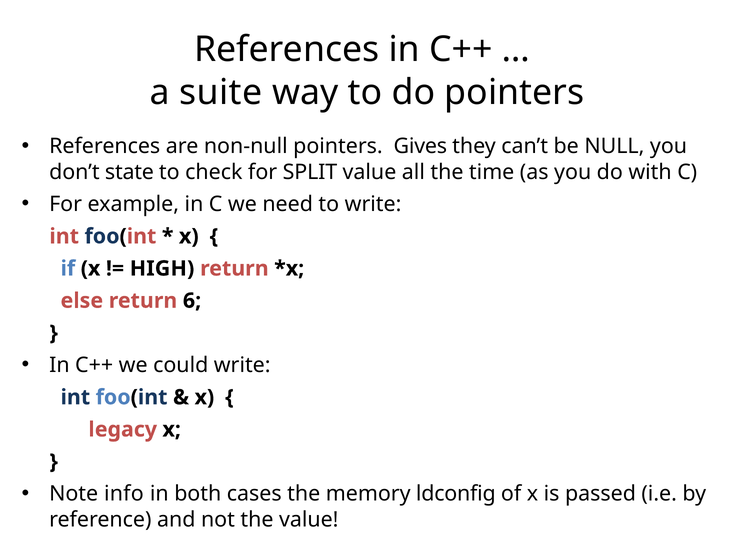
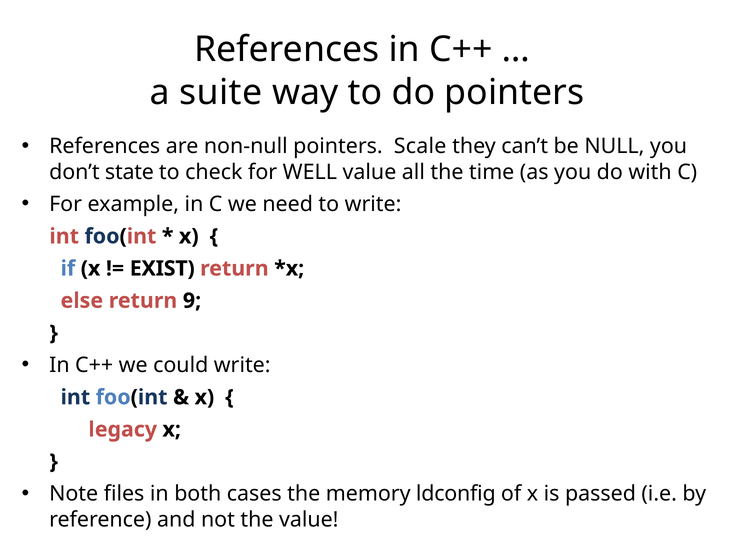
Gives: Gives -> Scale (420, 146)
SPLIT: SPLIT -> WELL (310, 172)
HIGH: HIGH -> EXIST (162, 269)
6: 6 -> 9 (192, 301)
info: info -> files (124, 494)
